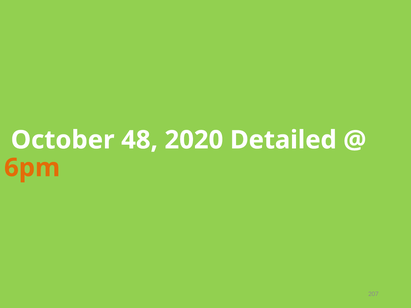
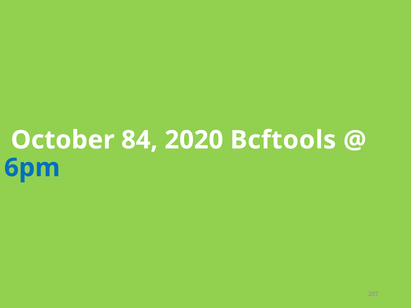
48: 48 -> 84 (140, 140)
Detailed: Detailed -> Bcftools (283, 140)
6pm colour: orange -> blue (32, 168)
